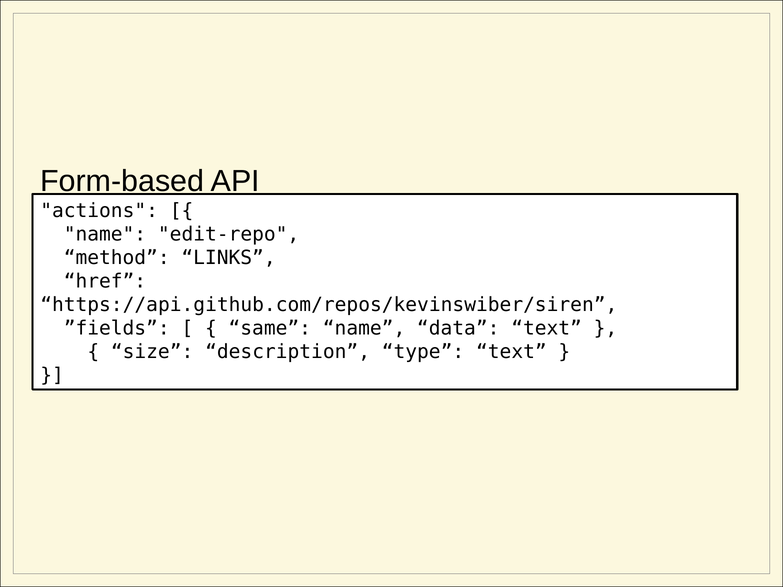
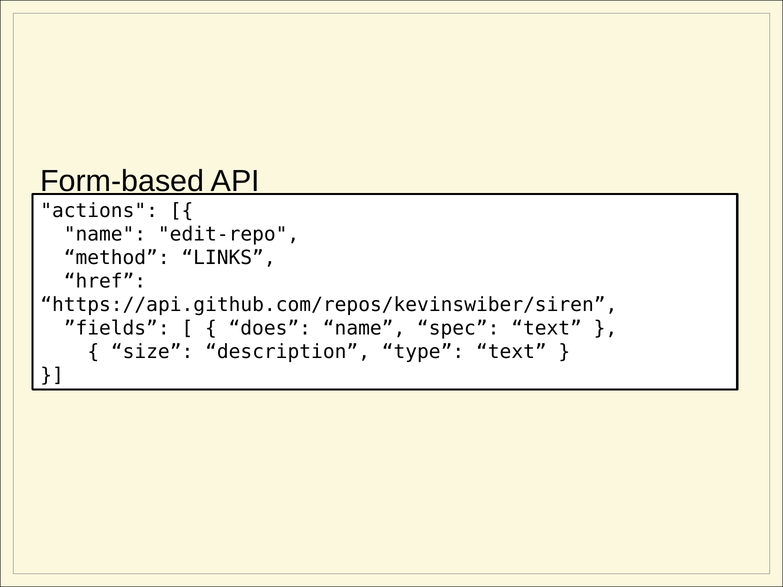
same: same -> does (270, 328)
data: data -> spec (458, 328)
